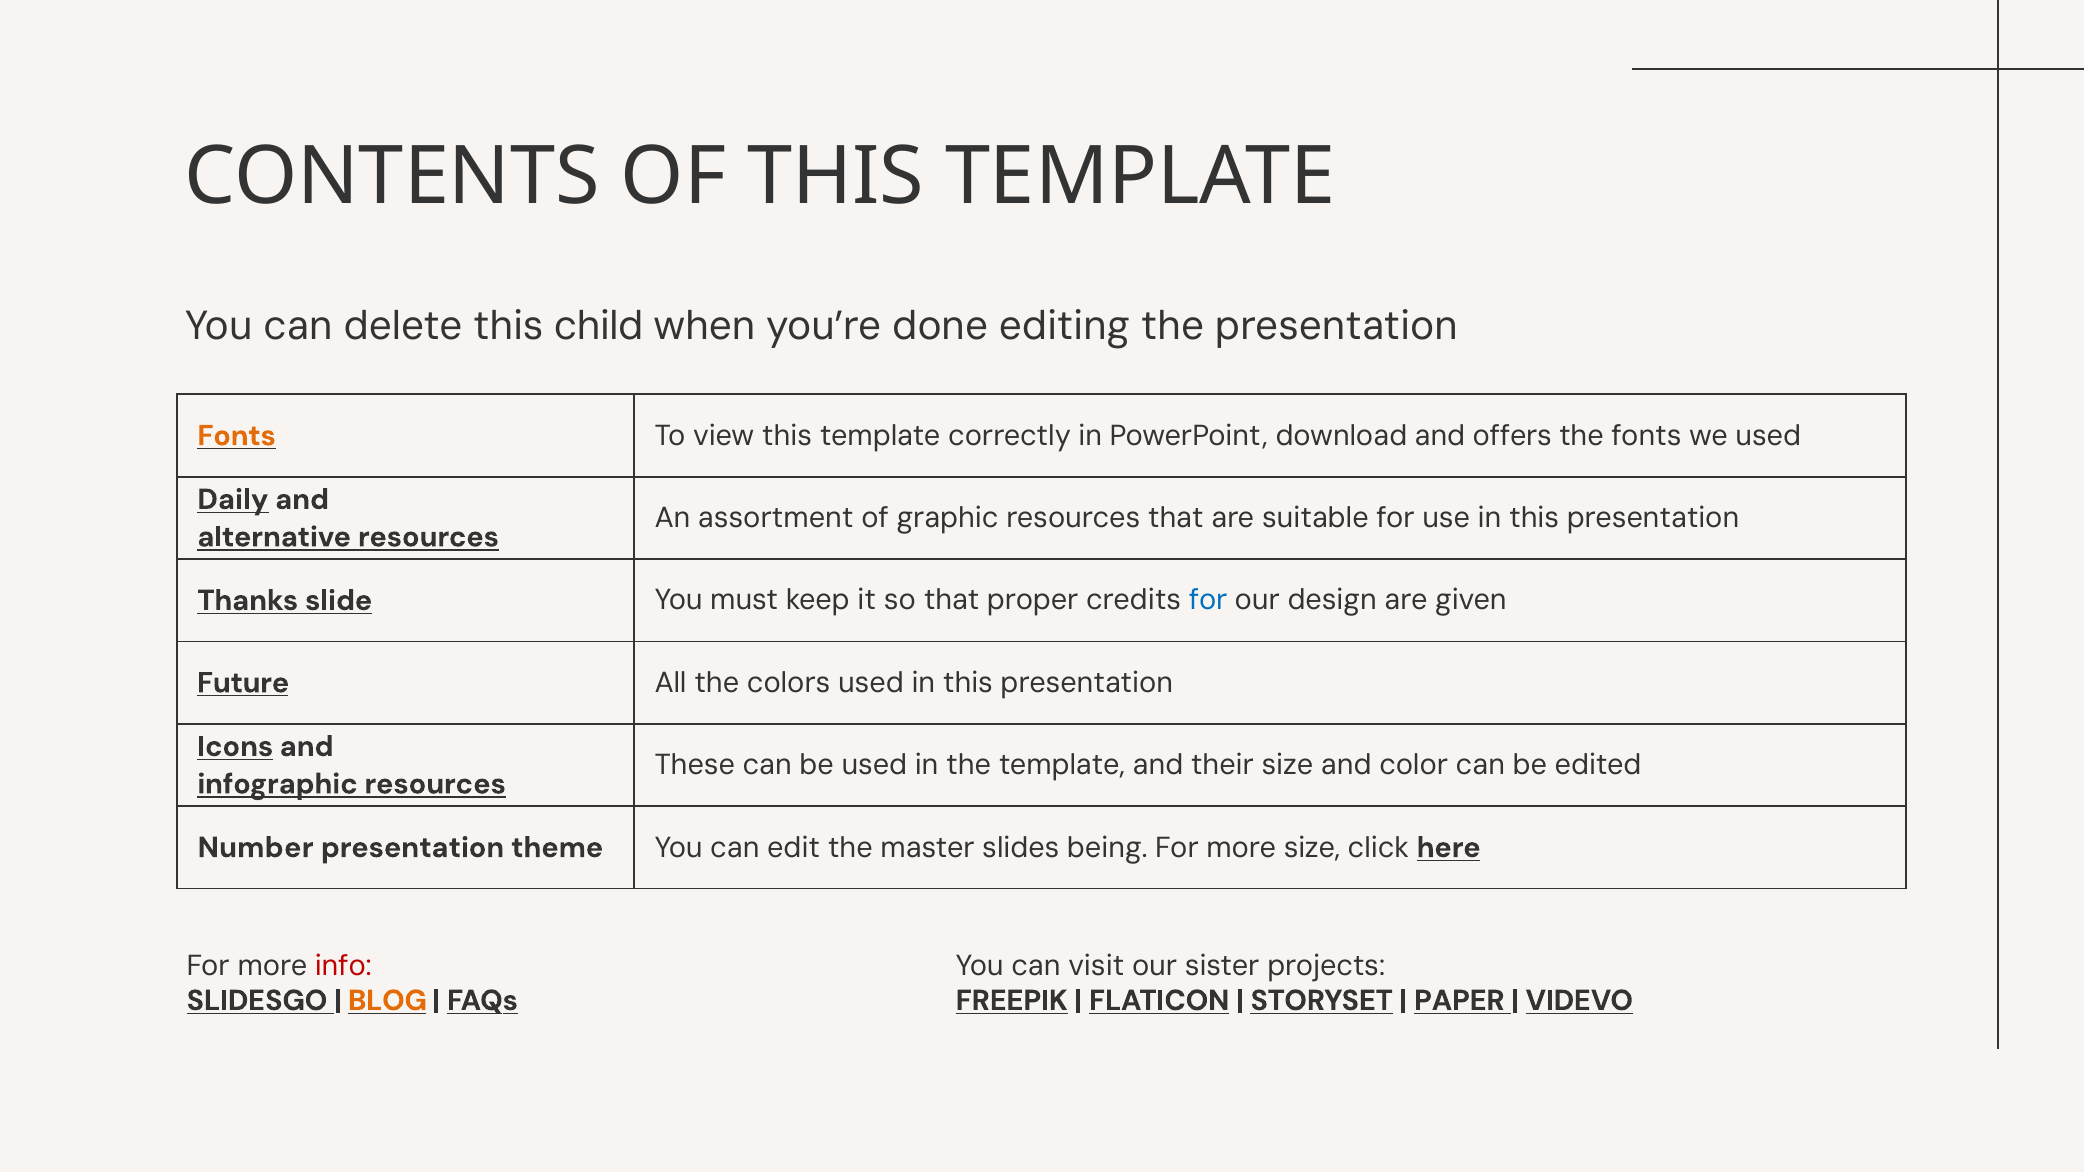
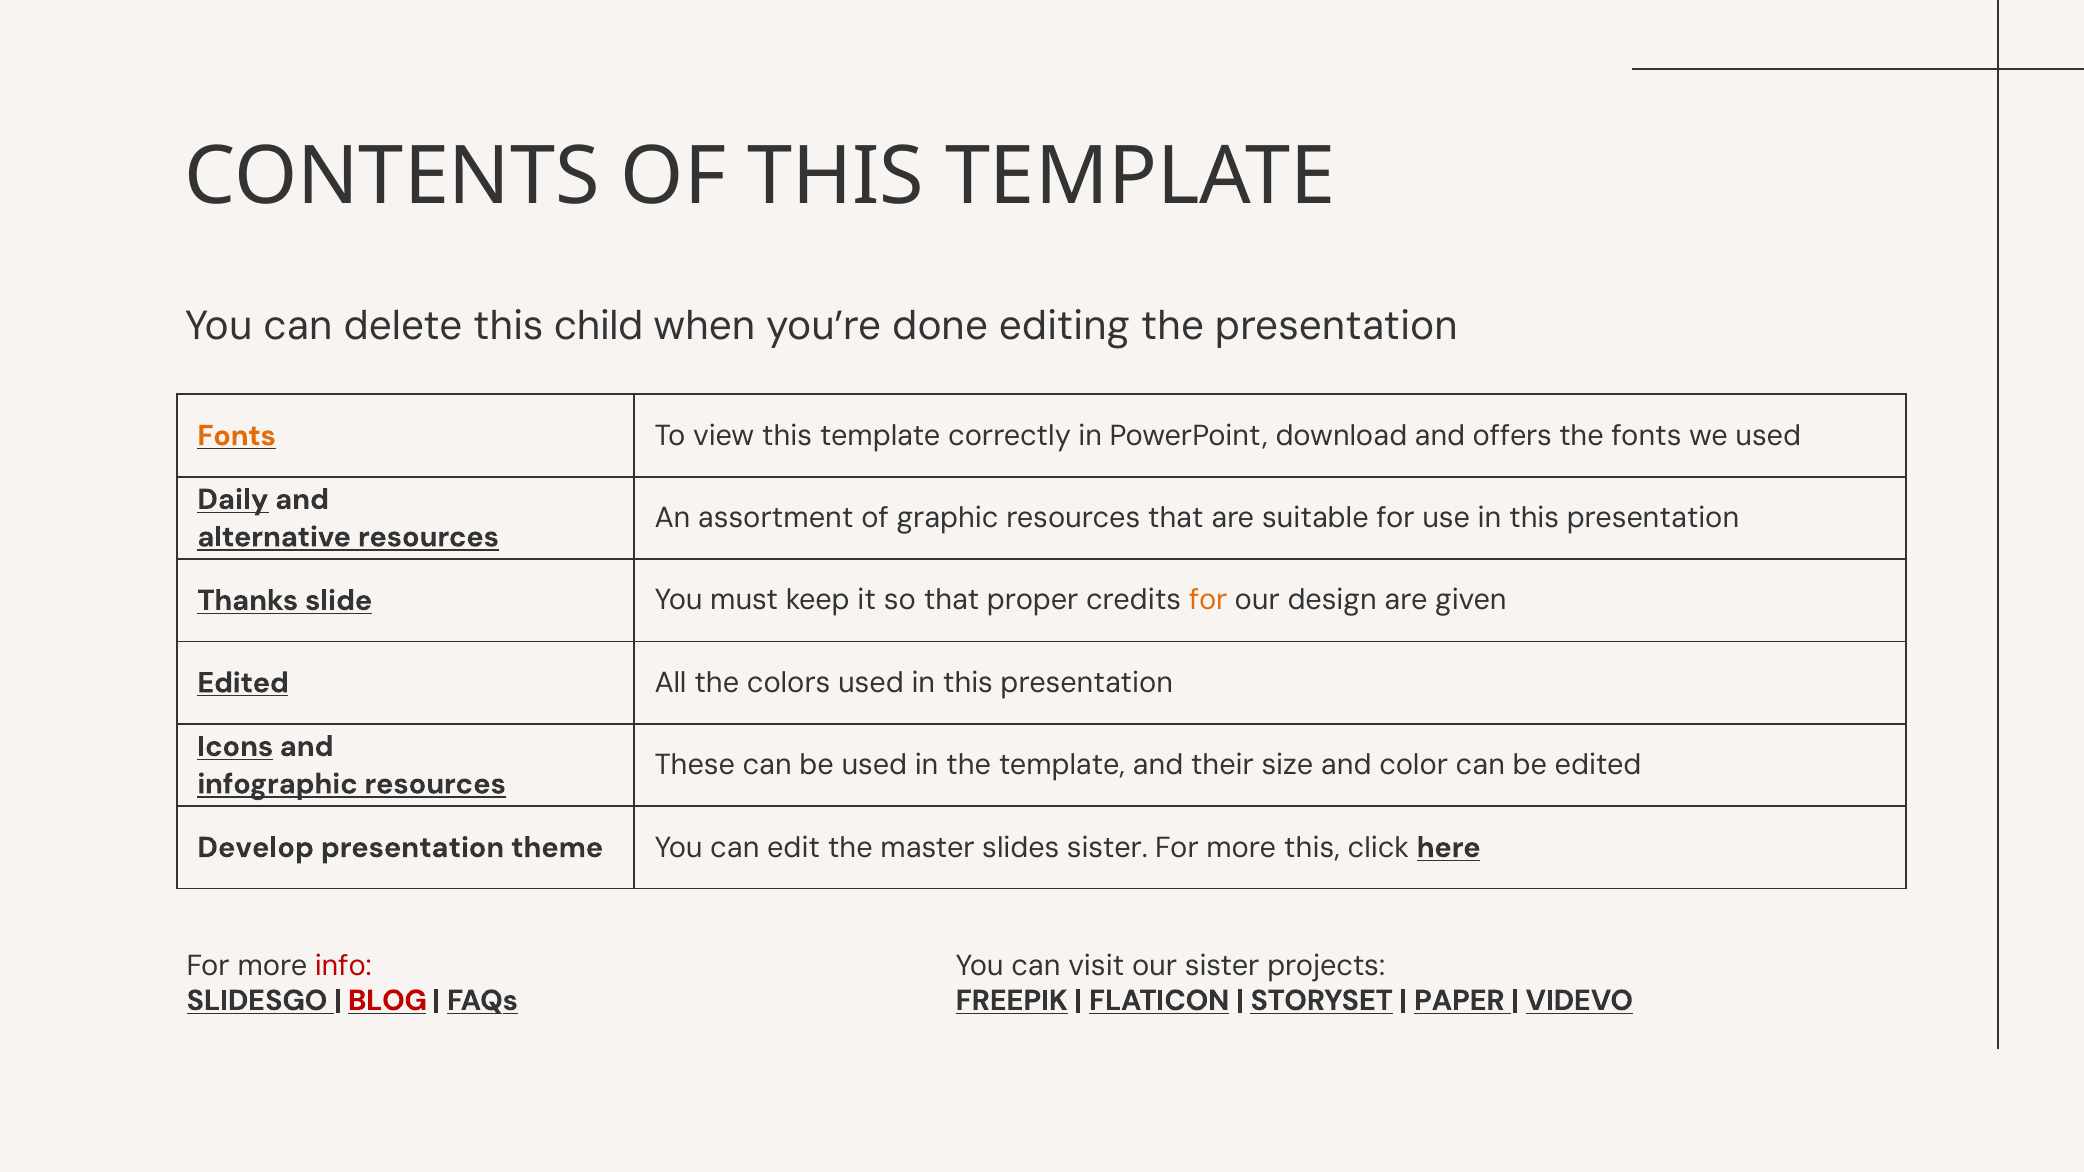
for colour: blue -> orange (1208, 601)
Future: Future -> Edited (243, 683)
Number: Number -> Develop (256, 848)
slides being: being -> sister (1107, 848)
more size: size -> this (1312, 848)
BLOG colour: orange -> red (388, 1001)
